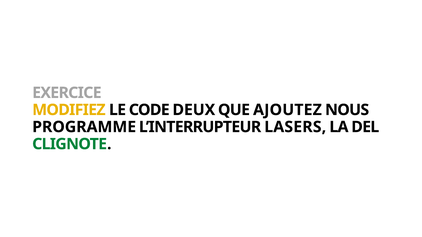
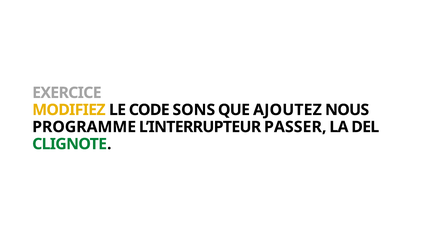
DEUX: DEUX -> SONS (194, 110)
LASERS: LASERS -> PASSER (295, 127)
